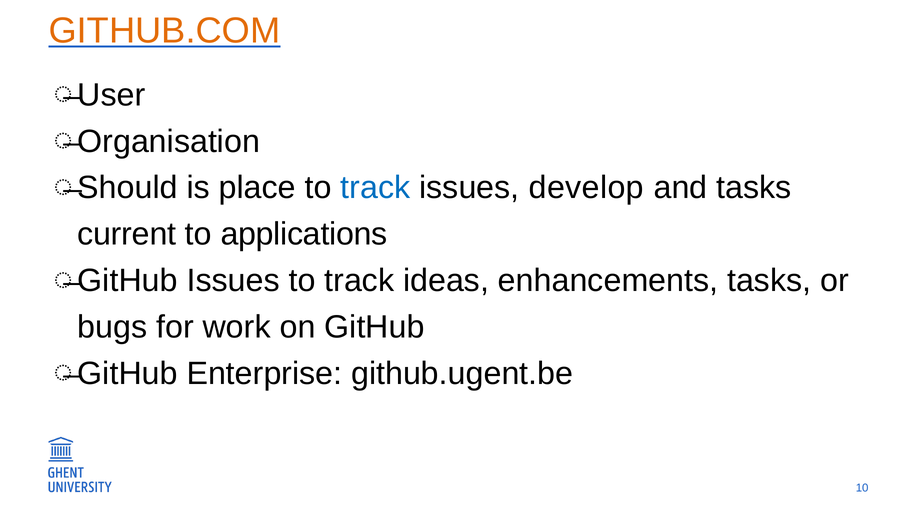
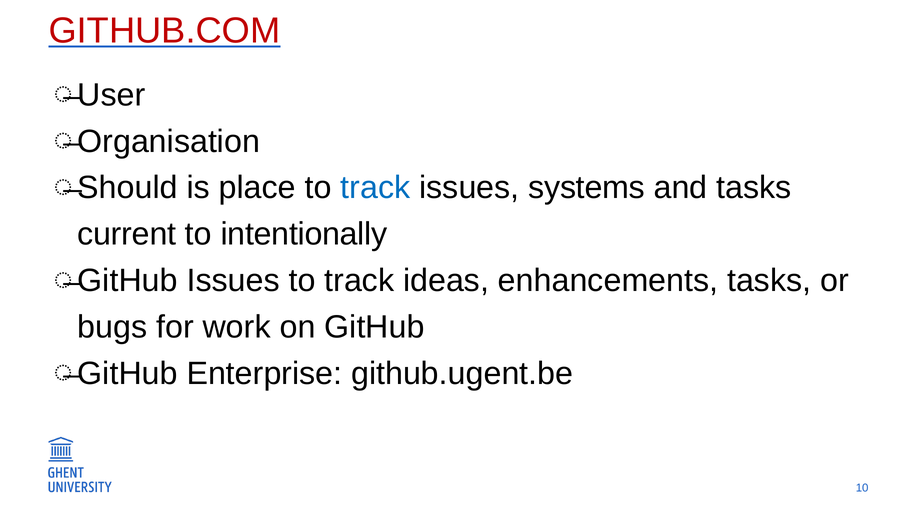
GITHUB.COM colour: orange -> red (165, 31)
develop: develop -> systems (587, 188)
applications: applications -> intentionally (304, 234)
